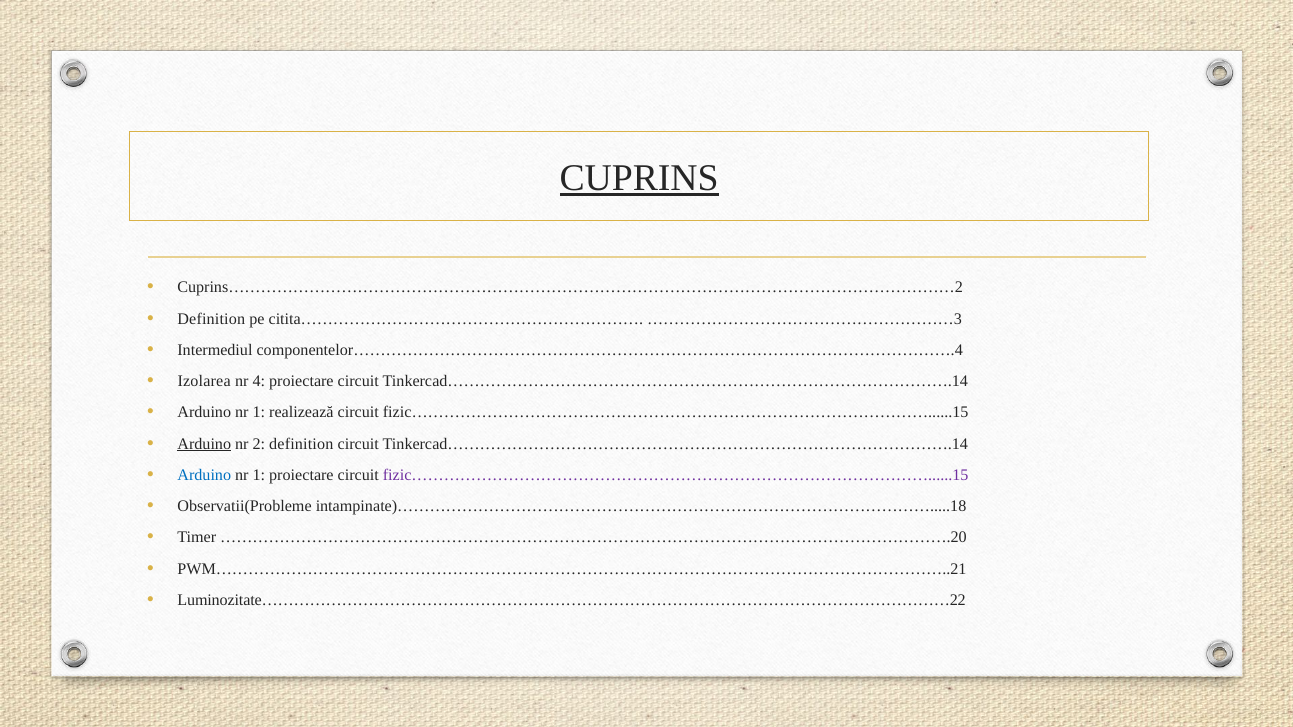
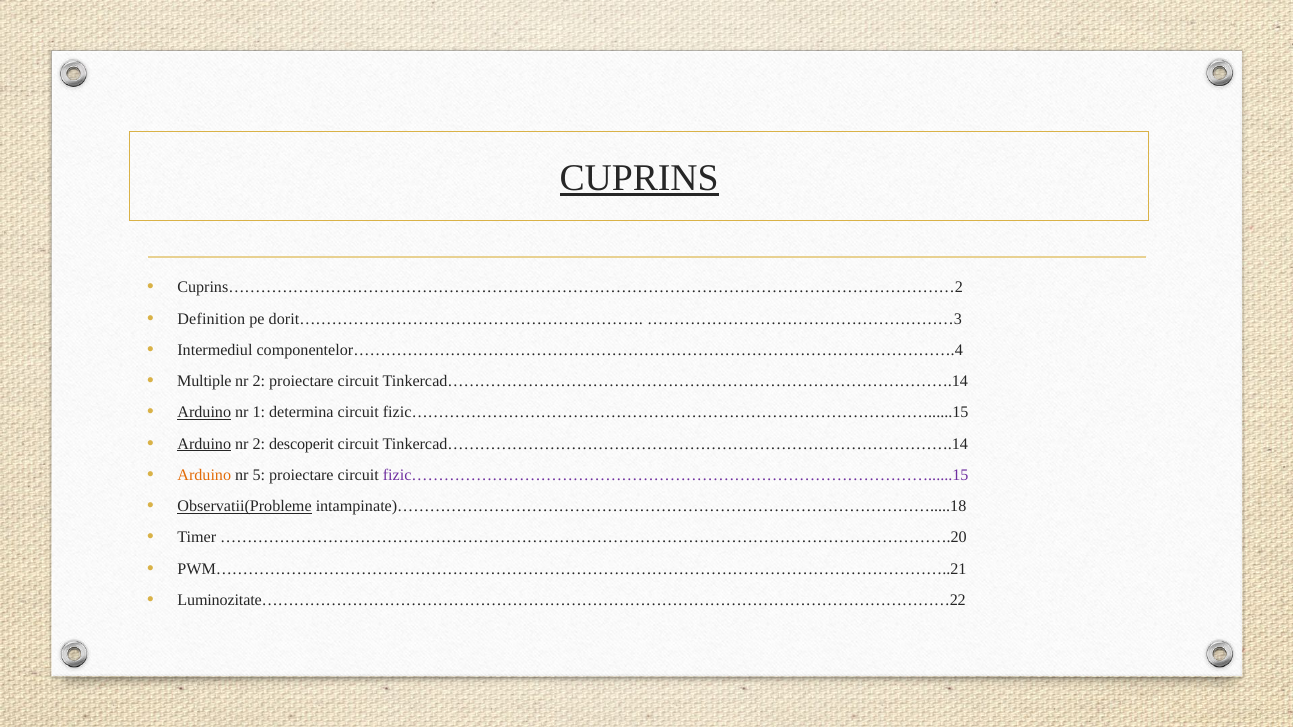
citita………………………………………………………: citita……………………………………………………… -> dorit……………………………………………………… (456, 319)
Izolarea: Izolarea -> Multiple (204, 381)
4: 4 -> 2 (259, 381)
Arduino underline: none -> present (204, 413)
realizează: realizează -> determina (301, 413)
2 definition: definition -> descoperit (301, 444)
Arduino colour: blue -> orange (204, 475)
1: 1 -> 5 (259, 475)
Observatii(Probleme underline: none -> present (245, 506)
